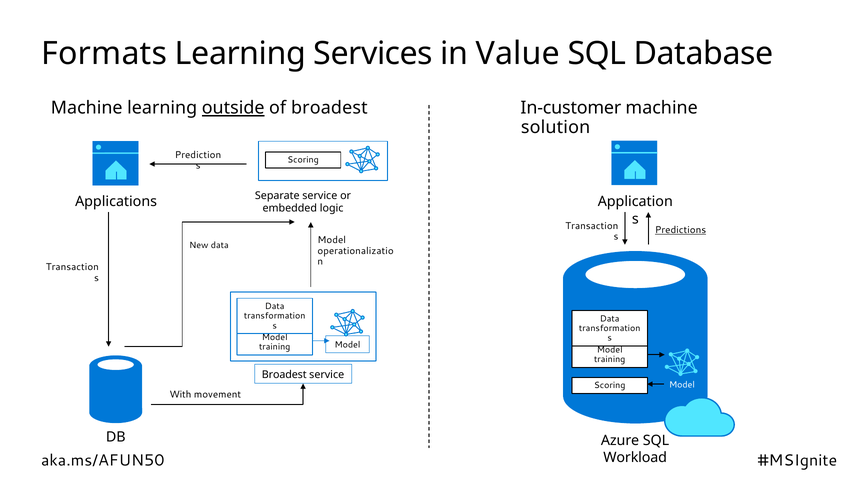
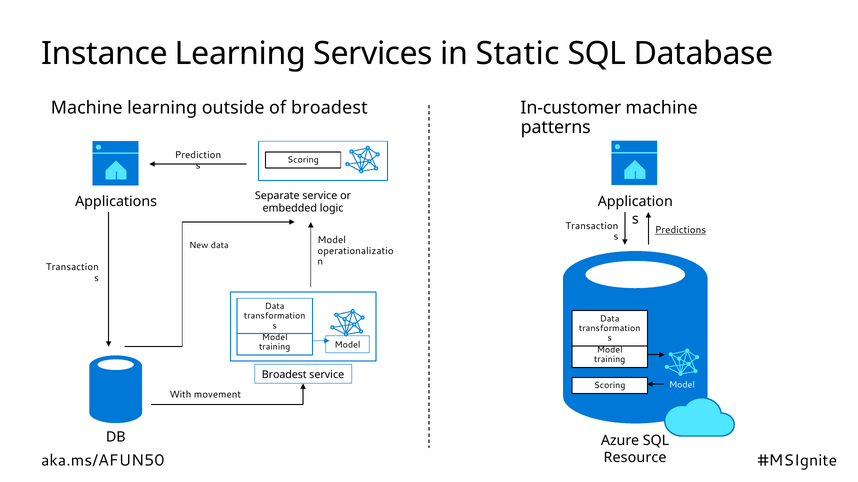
Formats: Formats -> Instance (105, 54)
Value: Value -> Static (518, 54)
outside underline: present -> none (233, 108)
solution: solution -> patterns (556, 127)
Workload: Workload -> Resource (635, 458)
